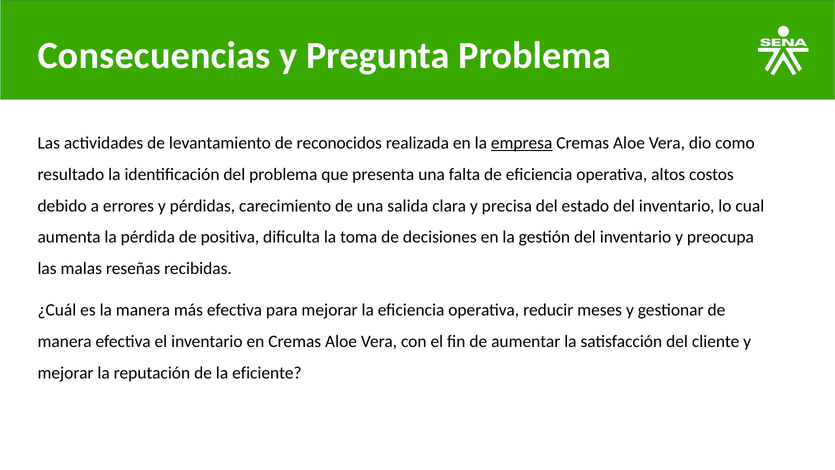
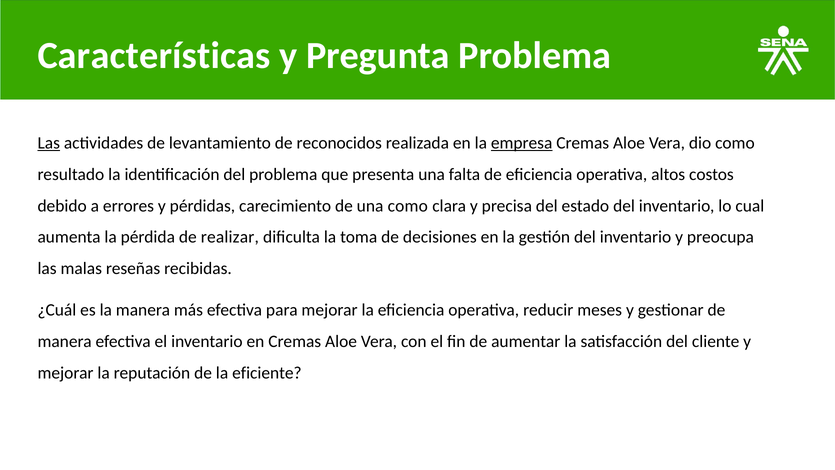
Consecuencias: Consecuencias -> Características (154, 56)
Las underline: none -> present (49, 143)
una salida: salida -> como (408, 206)
positiva: positiva -> realizar (230, 237)
